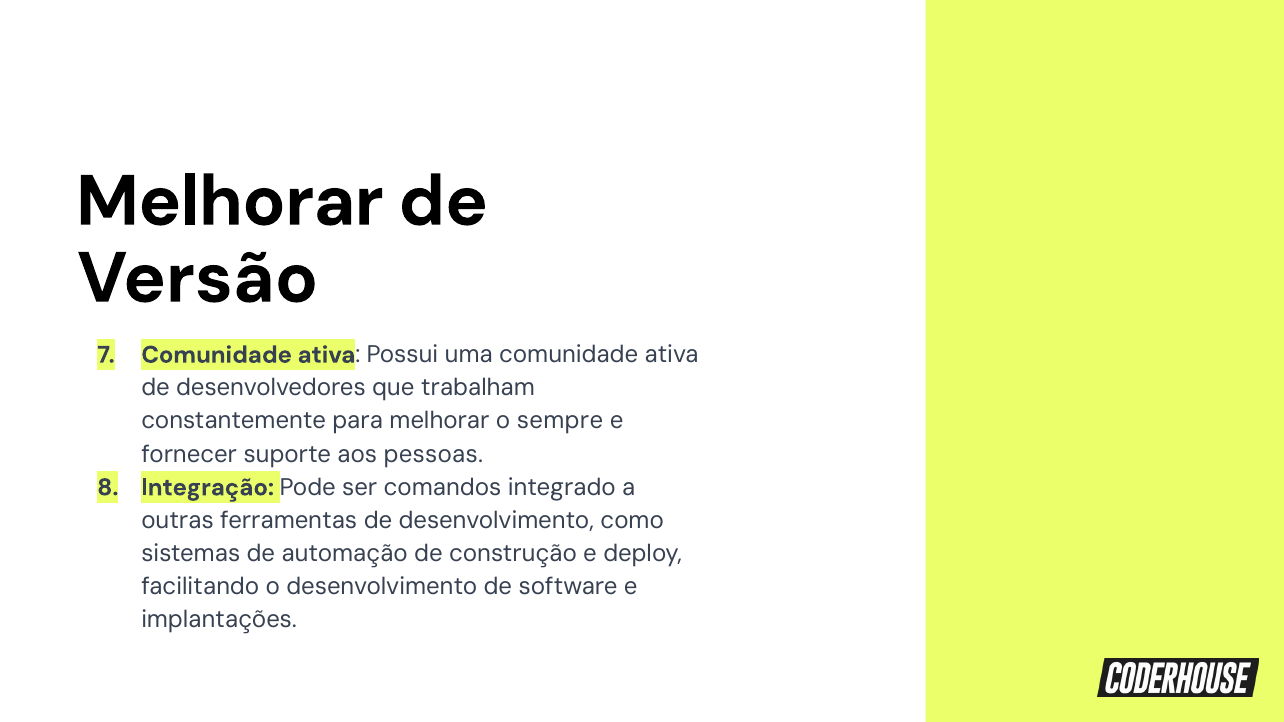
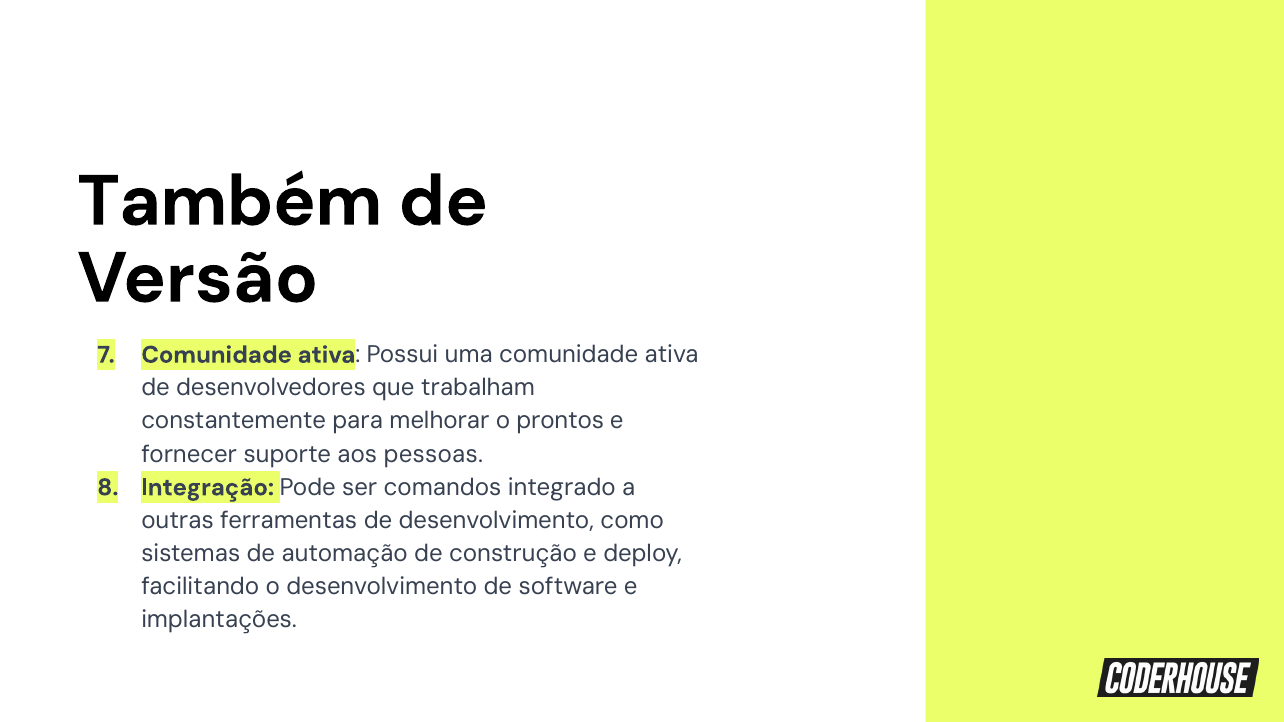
Melhorar: Melhorar -> Também (230, 201)
sempre: sempre -> prontos (560, 421)
